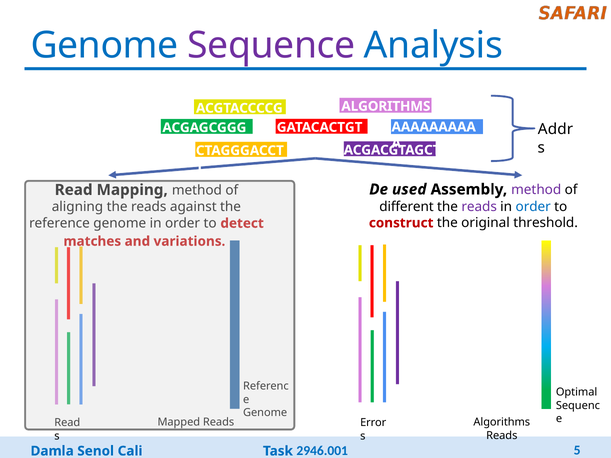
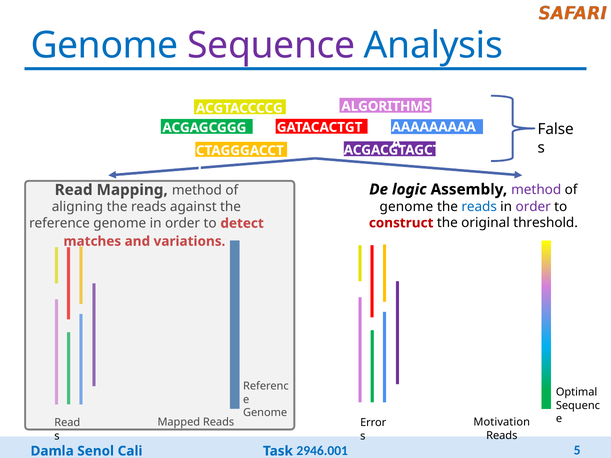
Addr: Addr -> False (556, 129)
used: used -> logic (409, 190)
different: different -> genome (406, 207)
reads colour: purple -> blue (479, 207)
order colour: blue -> purple (533, 207)
Algorithms: Algorithms -> Motivation (502, 423)
